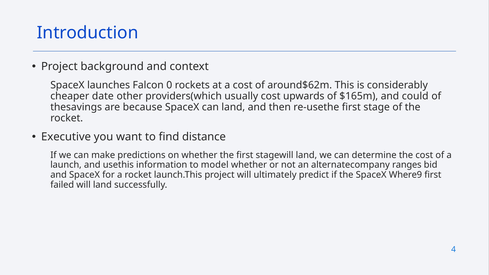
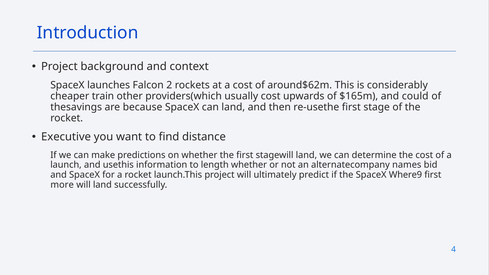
0: 0 -> 2 (169, 85)
date: date -> train (103, 96)
model: model -> length (215, 165)
ranges: ranges -> names (407, 165)
failed: failed -> more (62, 185)
